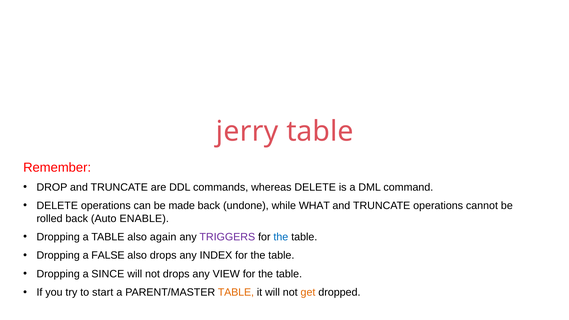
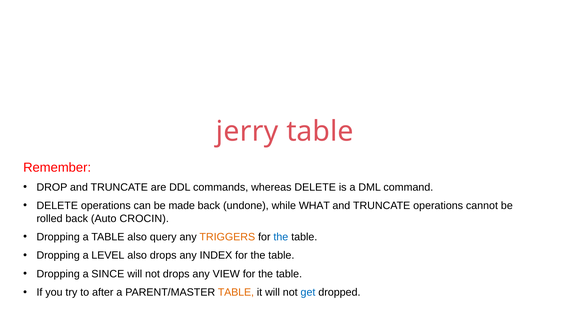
ENABLE: ENABLE -> CROCIN (144, 219)
again: again -> query (163, 237)
TRIGGERS colour: purple -> orange (227, 237)
FALSE: FALSE -> LEVEL (108, 255)
start: start -> after (103, 292)
get colour: orange -> blue (308, 292)
